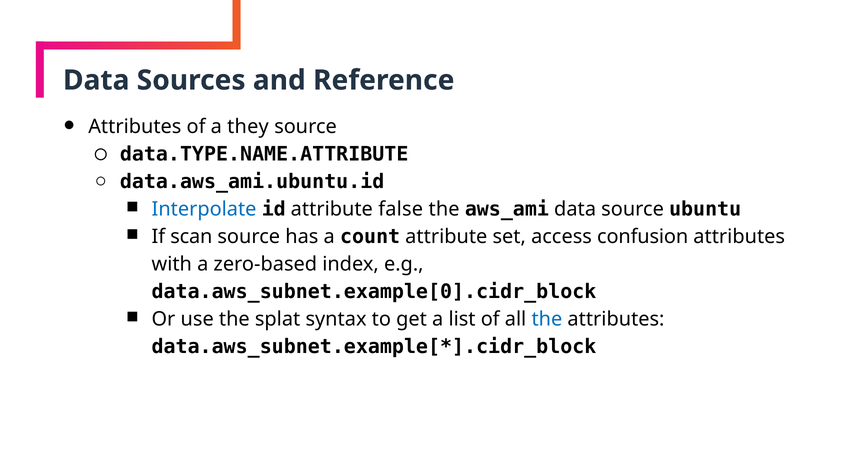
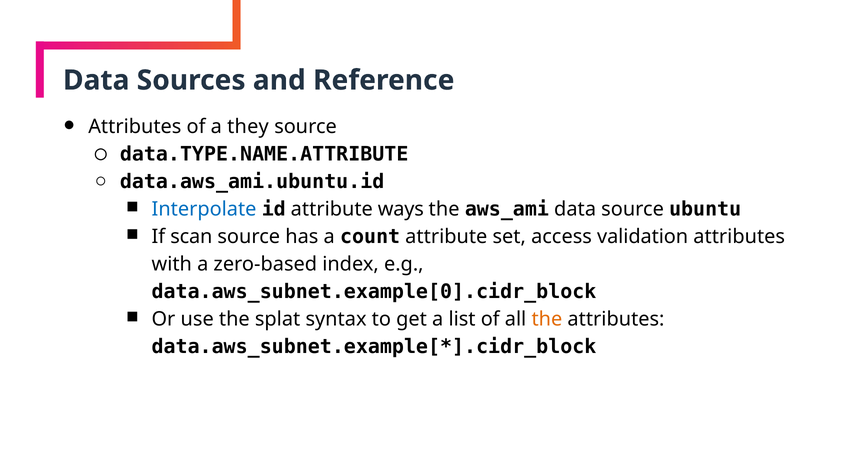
false: false -> ways (401, 209)
confusion: confusion -> validation (643, 236)
the colour: blue -> orange (547, 319)
